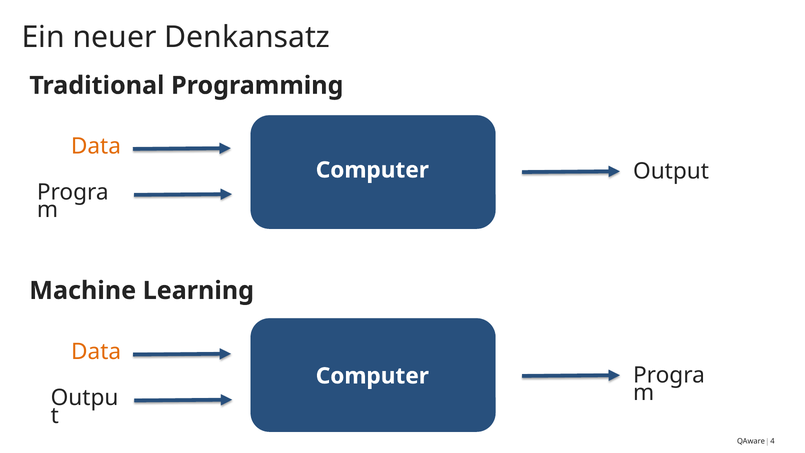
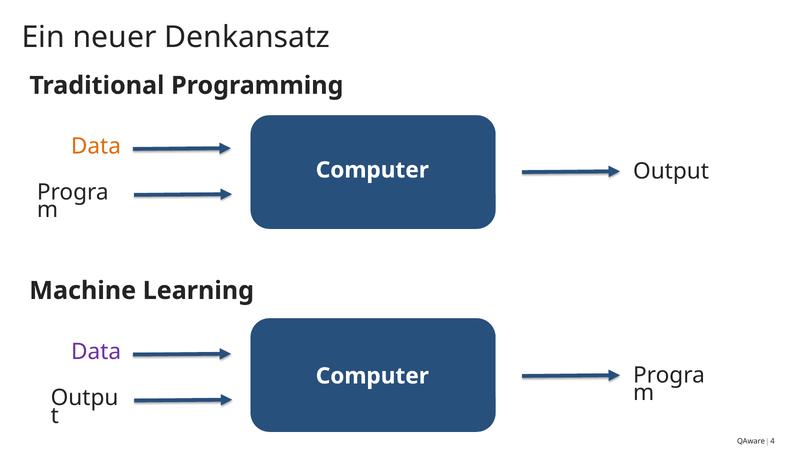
Data colour: orange -> purple (96, 352)
